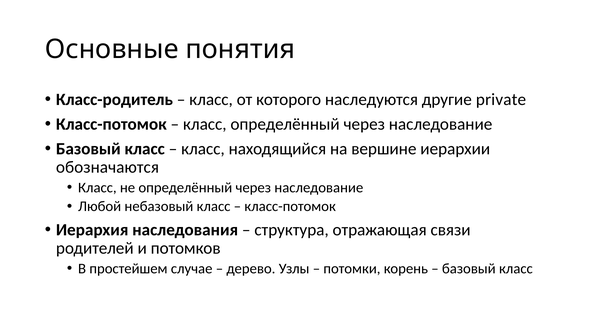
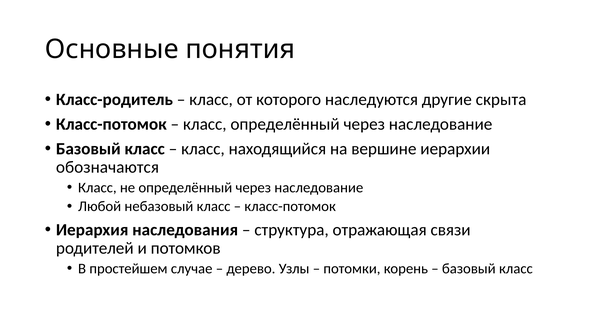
private: private -> скрыта (501, 100)
